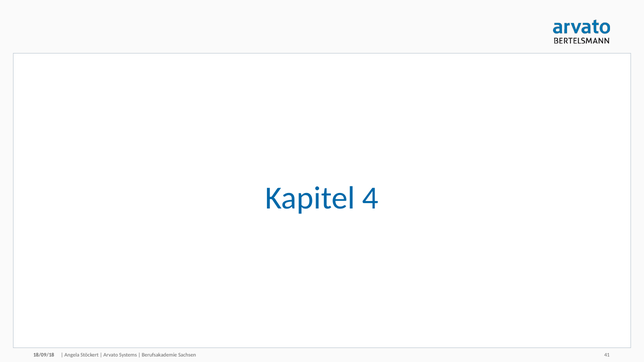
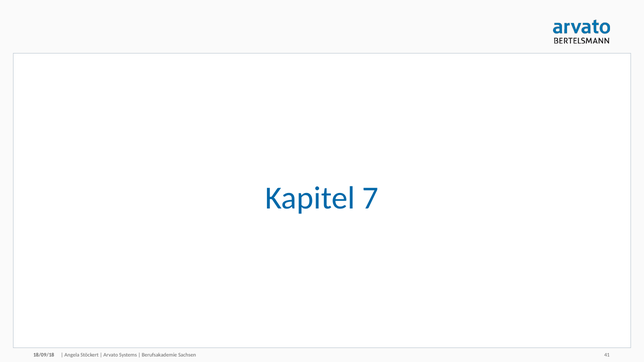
4: 4 -> 7 (370, 198)
